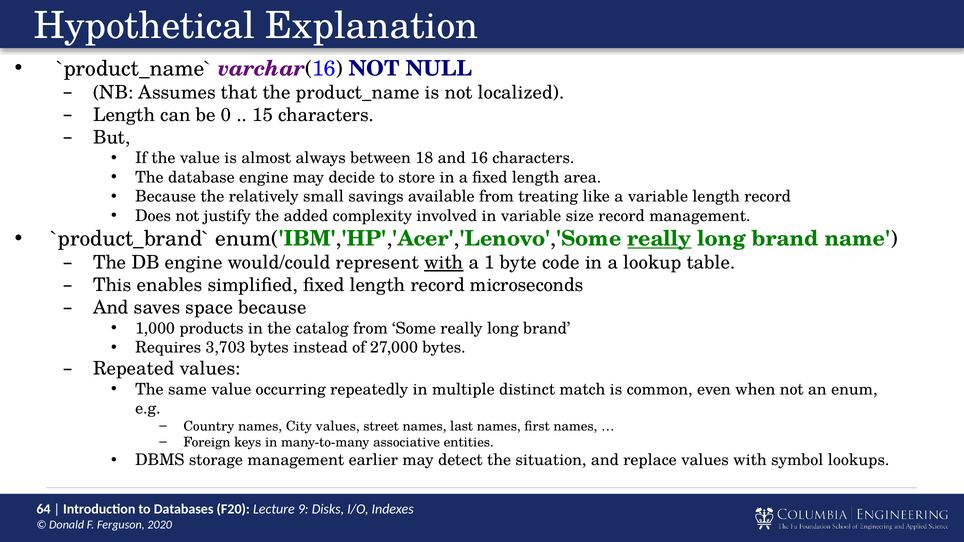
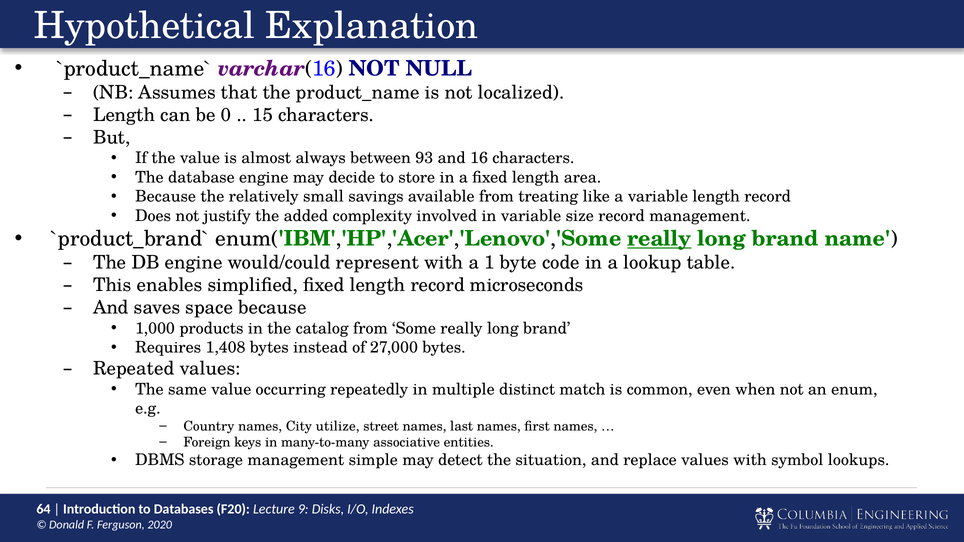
18: 18 -> 93 (424, 158)
with underline: present -> none (444, 263)
3,703: 3,703 -> 1,408 (226, 348)
City values: values -> utilize (338, 426)
earlier: earlier -> simple (373, 460)
